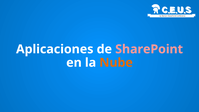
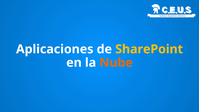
SharePoint colour: pink -> yellow (149, 49)
